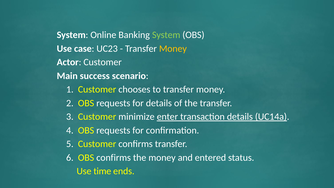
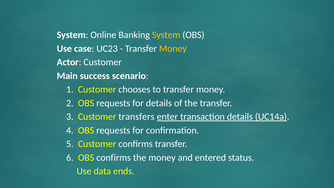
System colour: light green -> yellow (166, 35)
minimize: minimize -> transfers (136, 117)
time: time -> data (102, 171)
